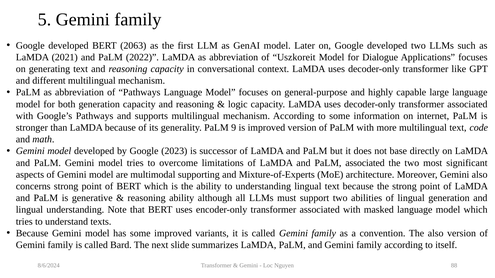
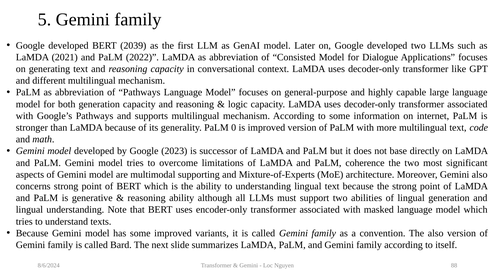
2063: 2063 -> 2039 (133, 46)
Uszkoreit: Uszkoreit -> Consisted (294, 57)
9: 9 -> 0 (234, 128)
PaLM associated: associated -> coherence (365, 163)
